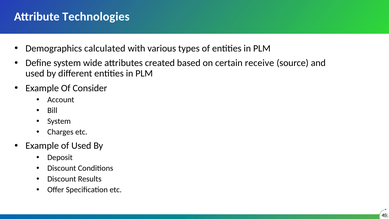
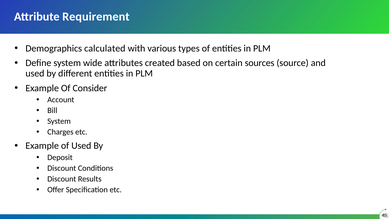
Technologies: Technologies -> Requirement (96, 16)
receive: receive -> sources (260, 63)
